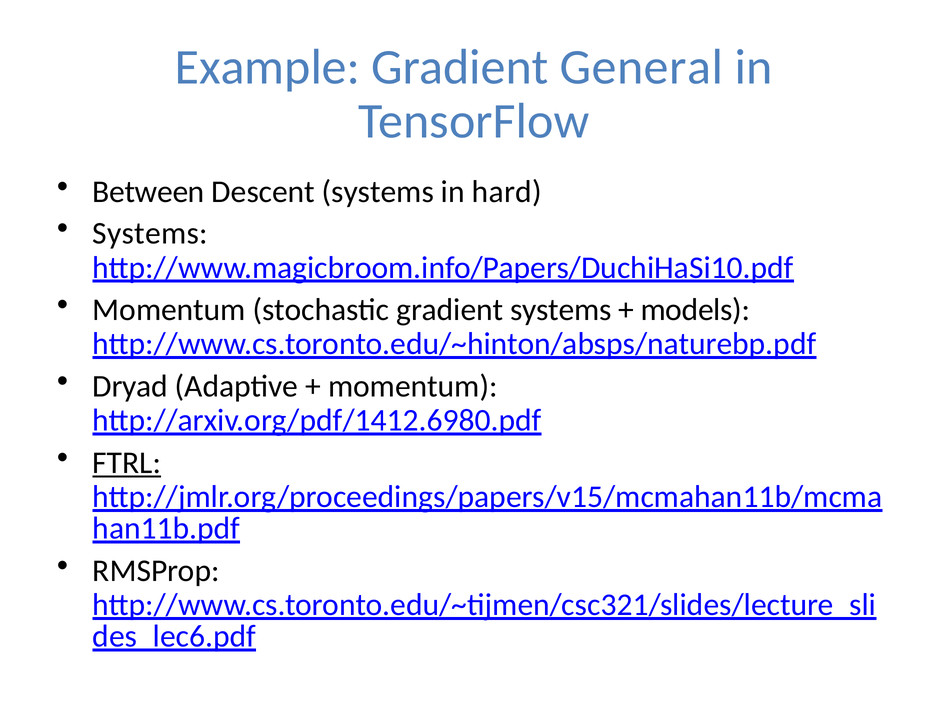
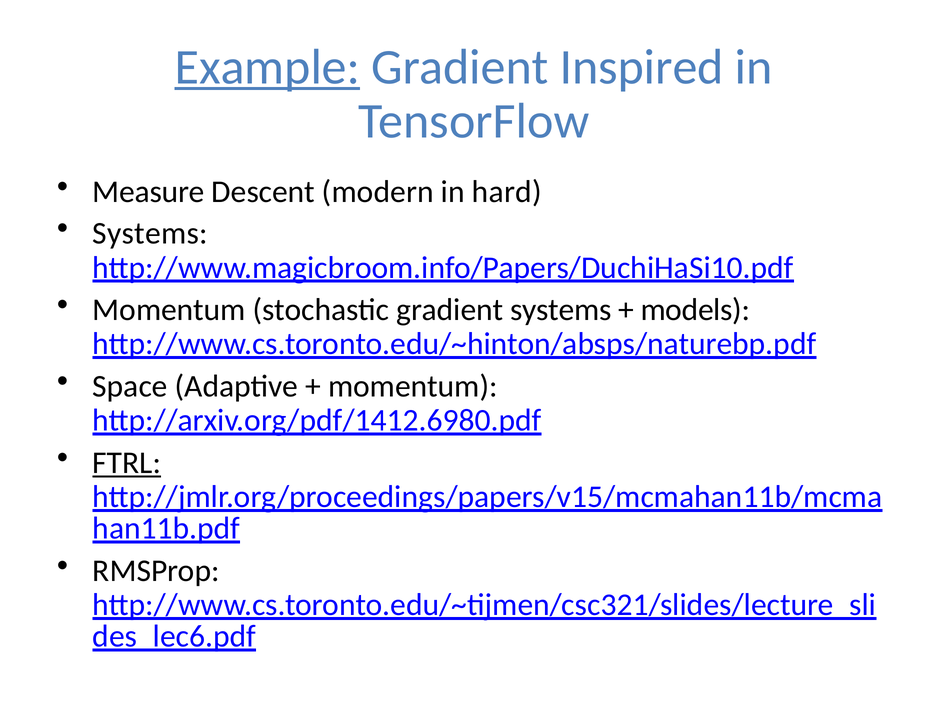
Example underline: none -> present (267, 67)
General: General -> Inspired (642, 67)
Between: Between -> Measure (148, 192)
Descent systems: systems -> modern (378, 192)
Dryad: Dryad -> Space (130, 386)
